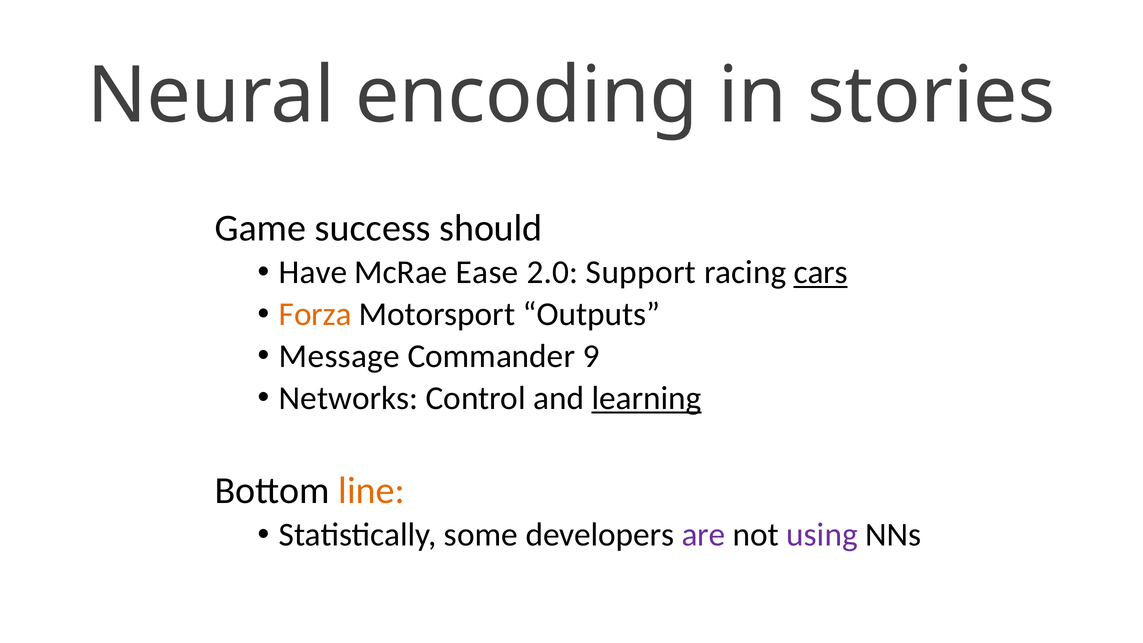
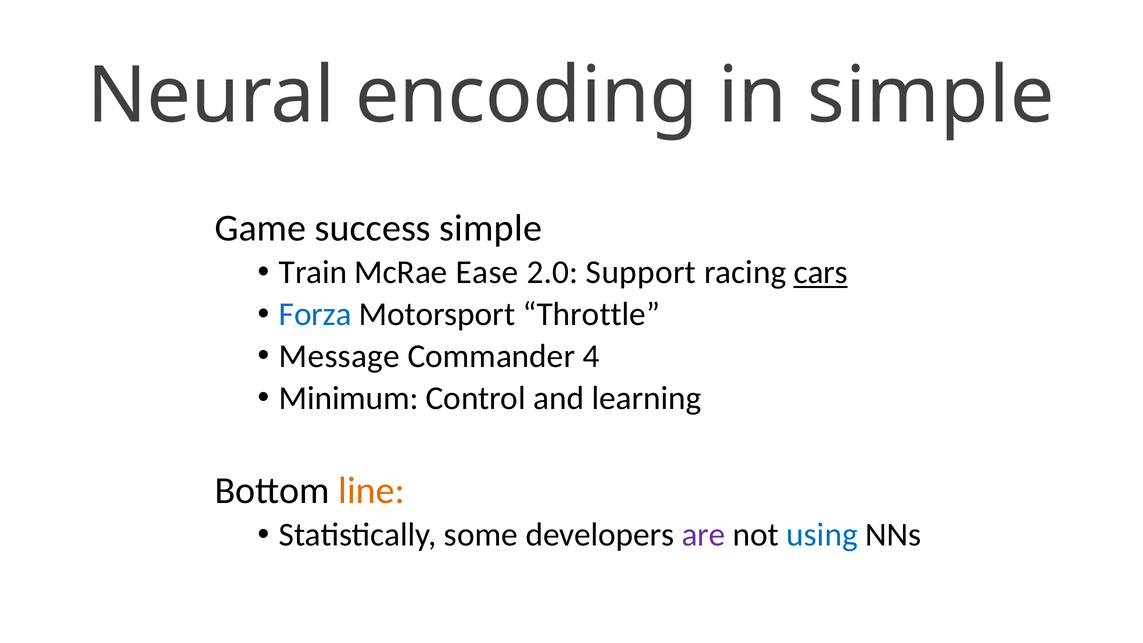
in stories: stories -> simple (931, 96)
success should: should -> simple (491, 228)
Have: Have -> Train (313, 272)
Forza colour: orange -> blue (315, 314)
Outputs: Outputs -> Throttle (591, 314)
9: 9 -> 4 (591, 356)
Networks: Networks -> Minimum (349, 398)
learning underline: present -> none (647, 398)
using colour: purple -> blue (822, 535)
